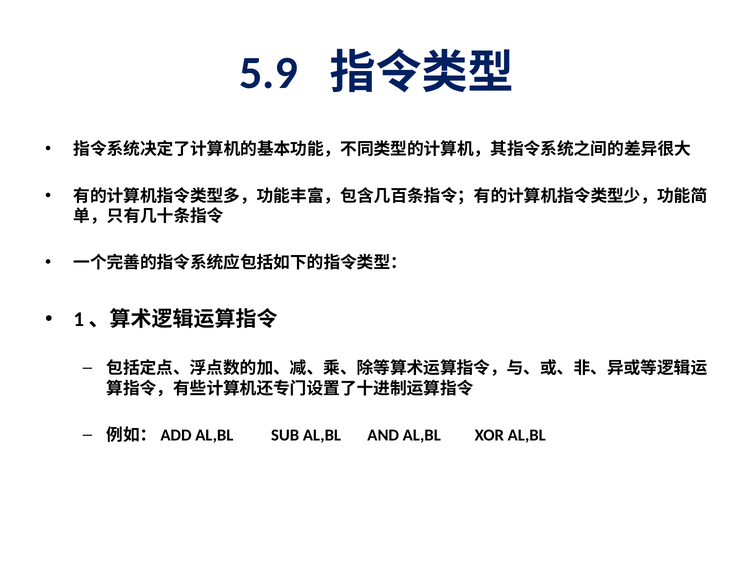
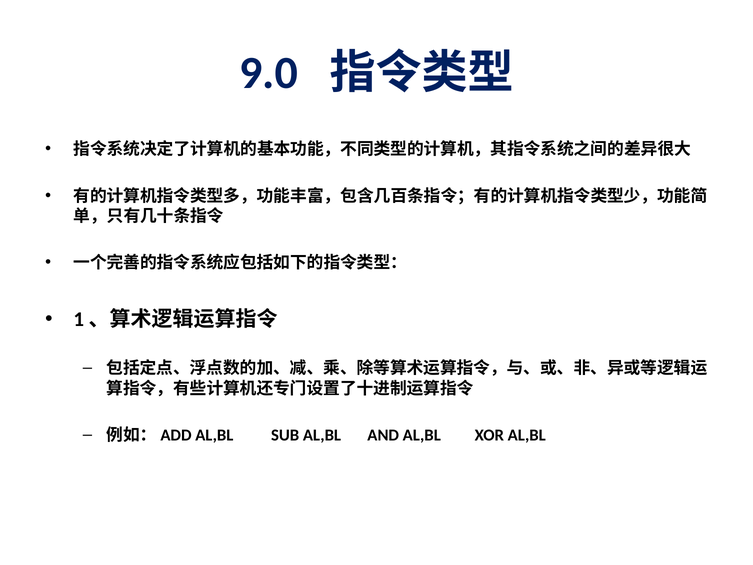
5.9: 5.9 -> 9.0 (268, 73)
